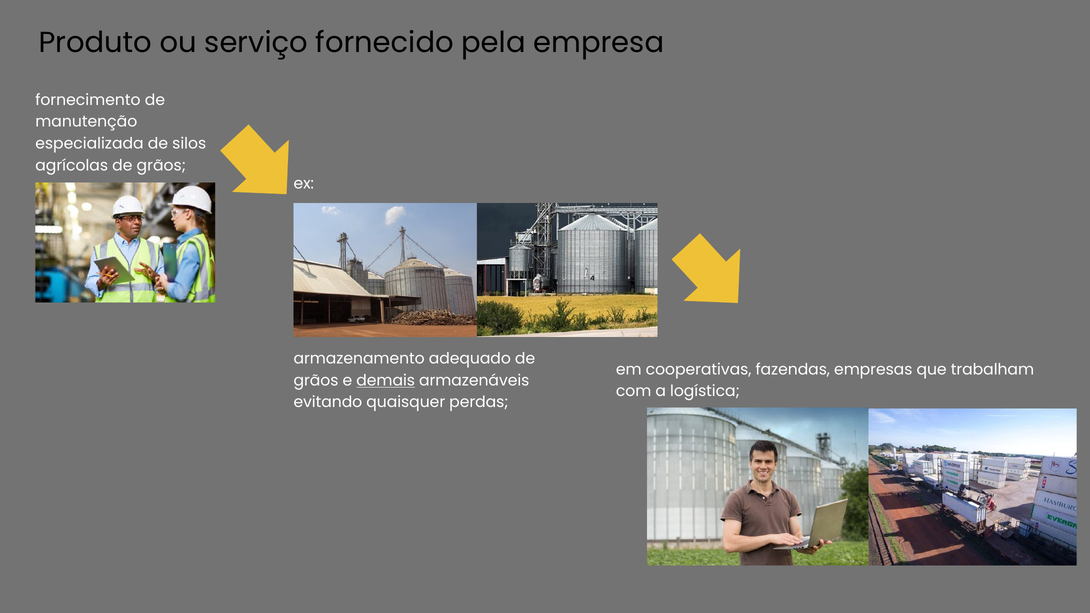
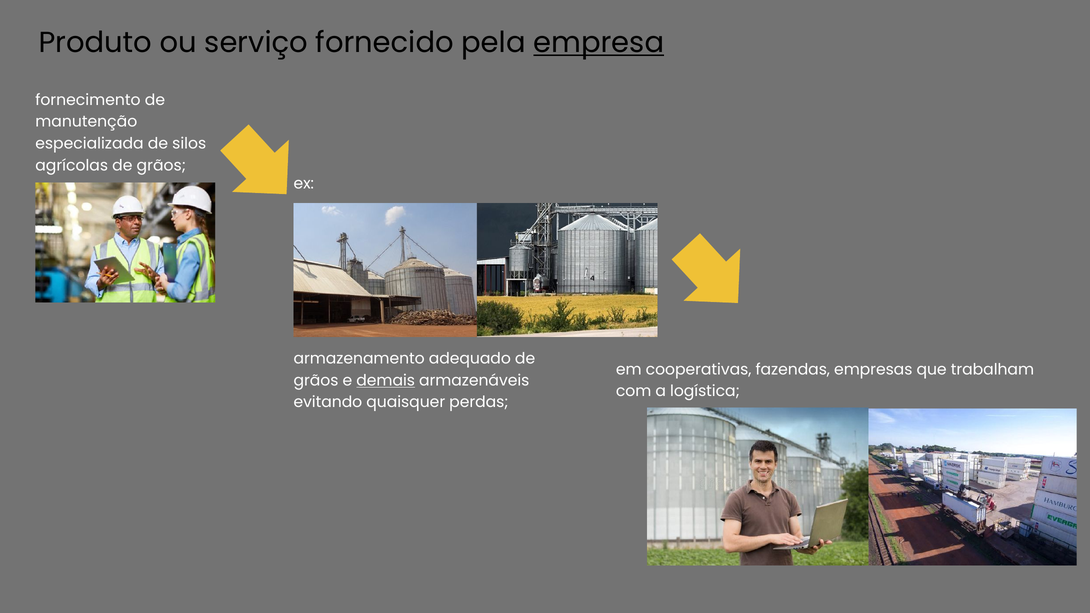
empresa underline: none -> present (599, 43)
